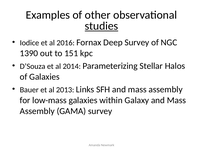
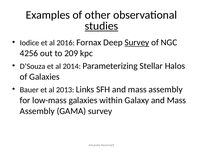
Survey underline: none -> present (137, 43)
1390: 1390 -> 4256 (29, 53)
151: 151 -> 209 (71, 53)
